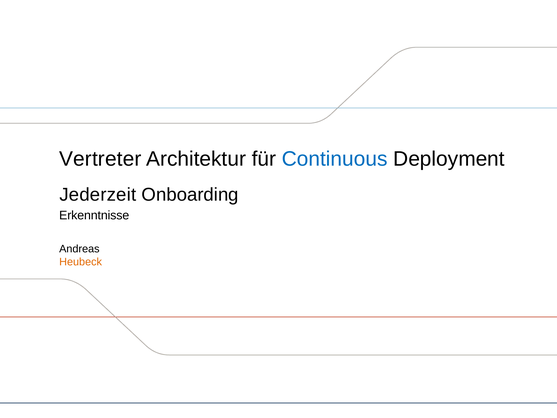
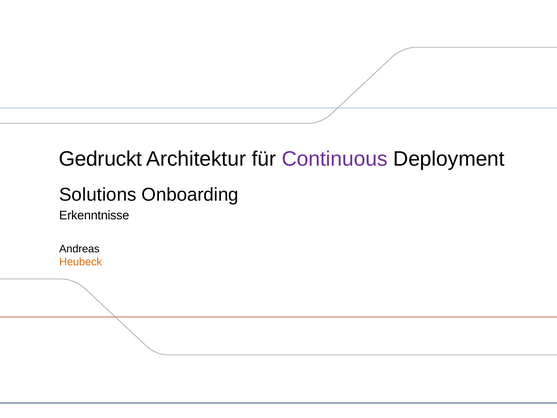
Vertreter: Vertreter -> Gedruckt (100, 159)
Continuous colour: blue -> purple (335, 159)
Jederzeit: Jederzeit -> Solutions (98, 195)
